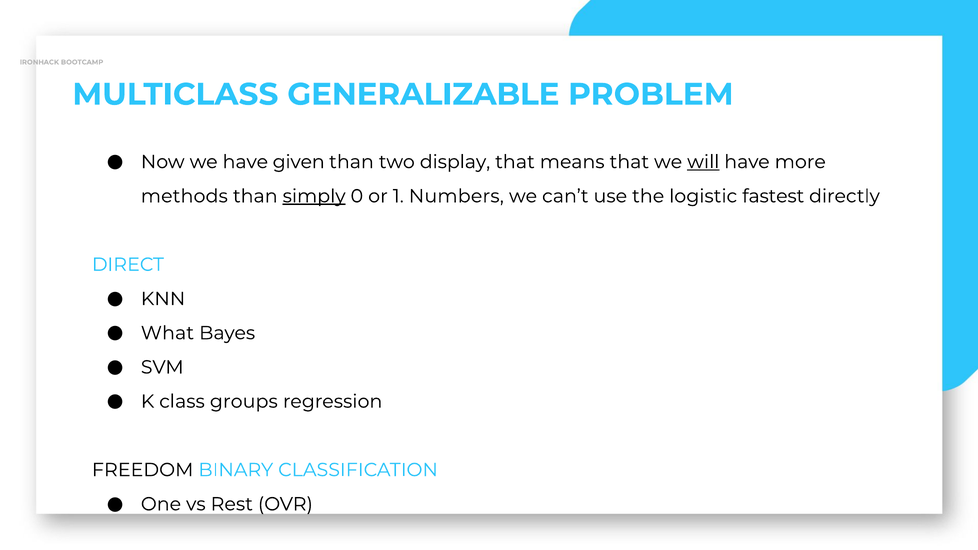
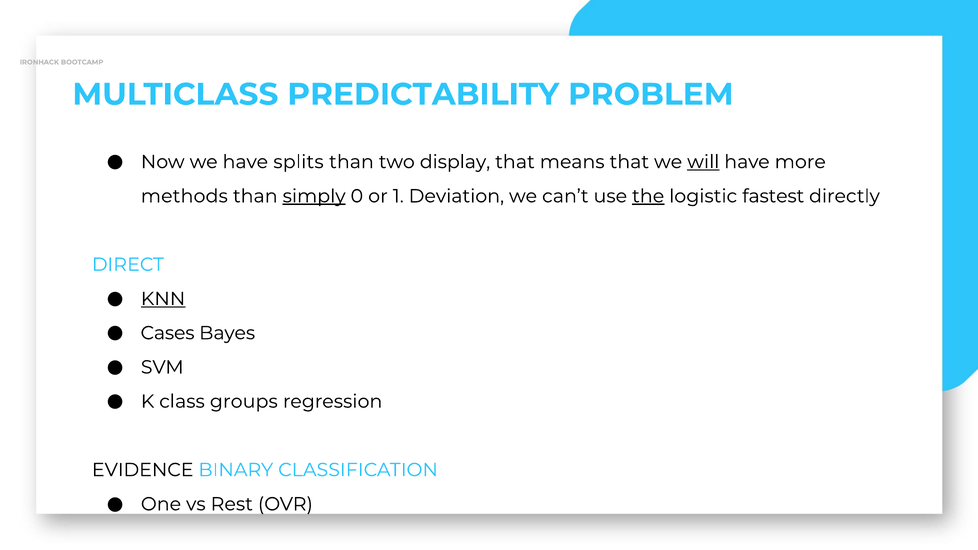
GENERALIZABLE: GENERALIZABLE -> PREDICTABILITY (423, 94)
given: given -> splits (298, 162)
Numbers: Numbers -> Deviation (456, 196)
the underline: none -> present (648, 196)
KNN underline: none -> present (163, 299)
What: What -> Cases (168, 333)
FREEDOM: FREEDOM -> EVIDENCE (143, 470)
